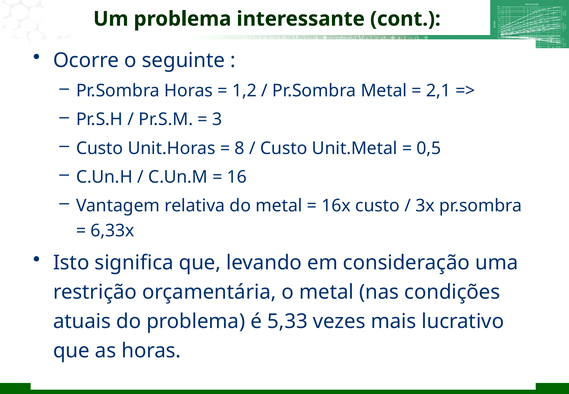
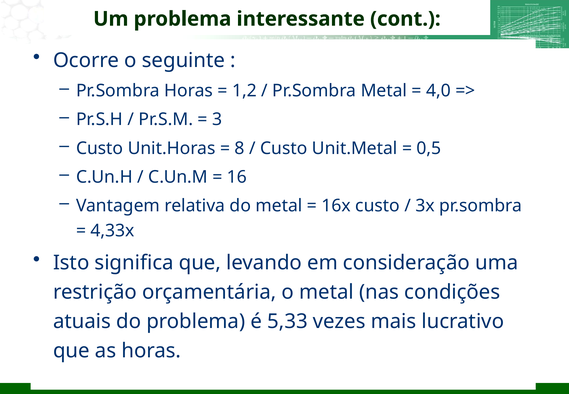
2,1: 2,1 -> 4,0 (439, 91)
6,33x: 6,33x -> 4,33x (113, 231)
